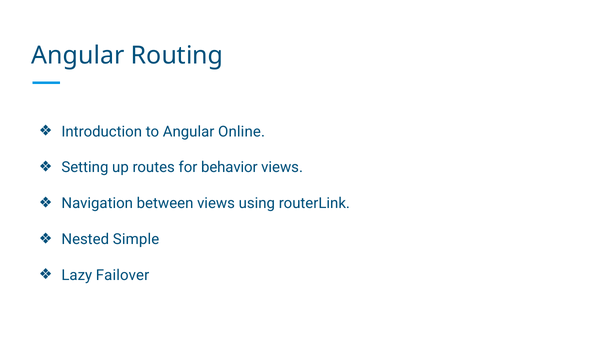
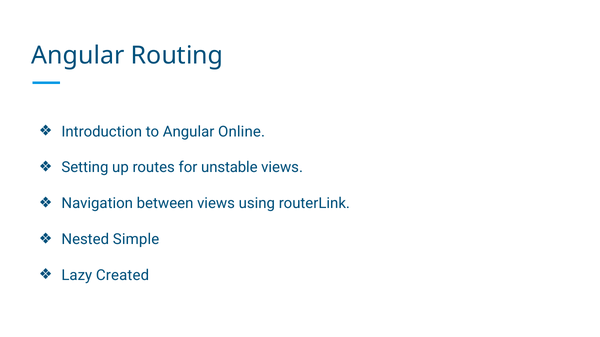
behavior: behavior -> unstable (229, 168)
Failover: Failover -> Created (123, 276)
